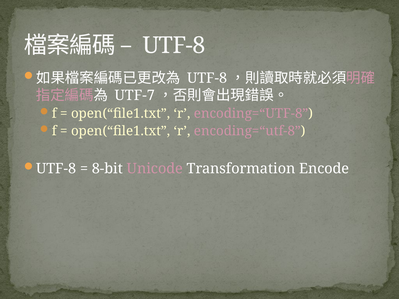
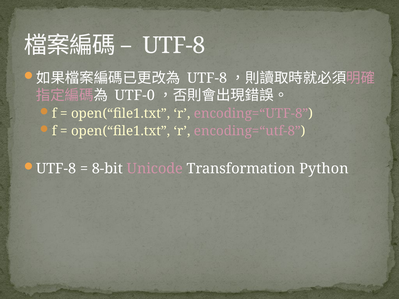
UTF-7: UTF-7 -> UTF-0 (135, 95)
Encode: Encode -> Python (324, 169)
